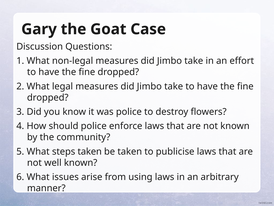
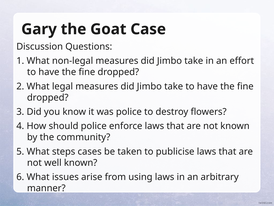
steps taken: taken -> cases (90, 151)
